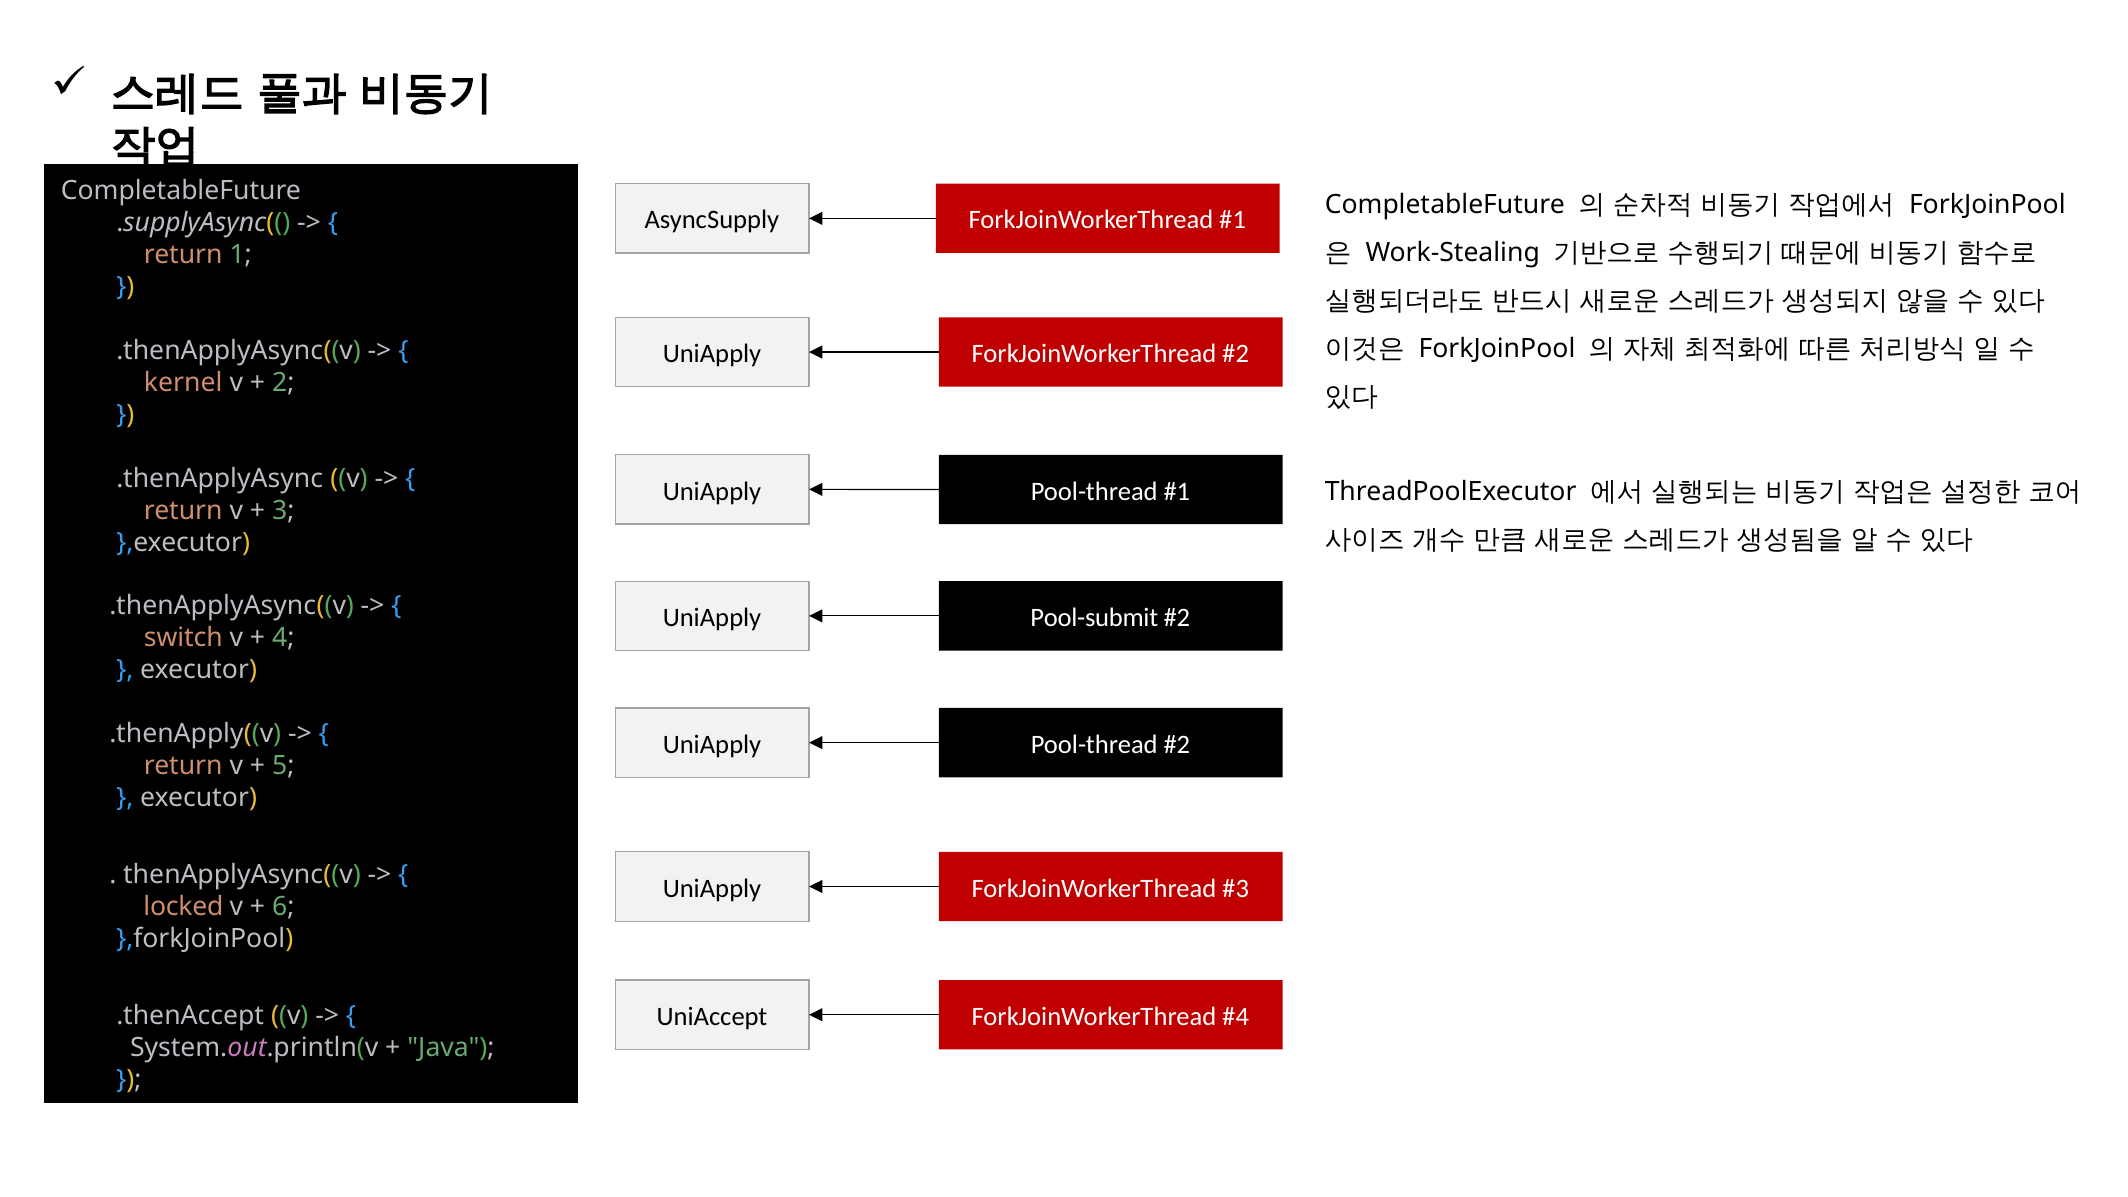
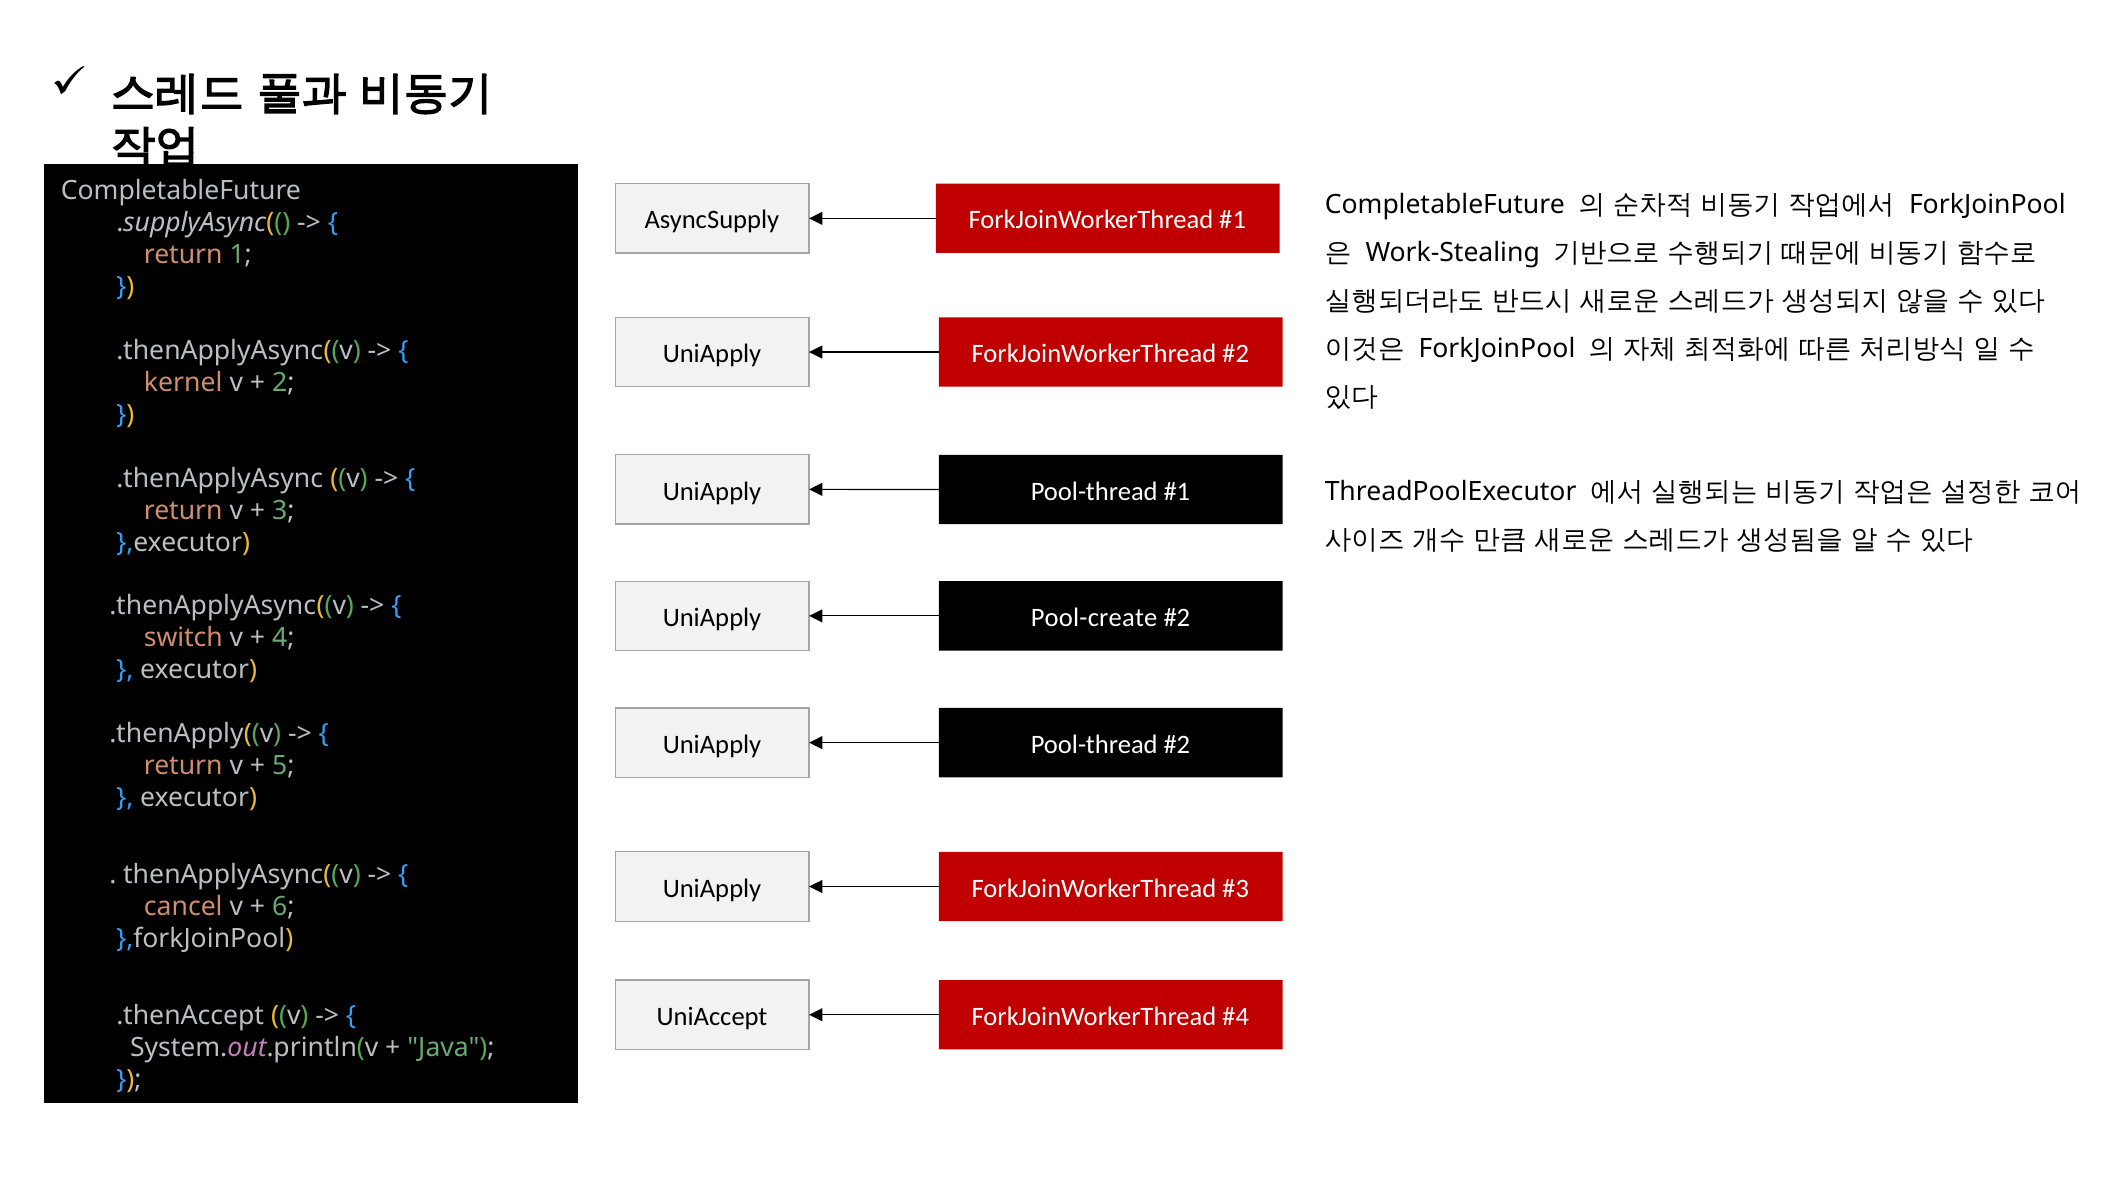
Pool-submit: Pool-submit -> Pool-create (1094, 618)
locked: locked -> cancel (183, 907)
